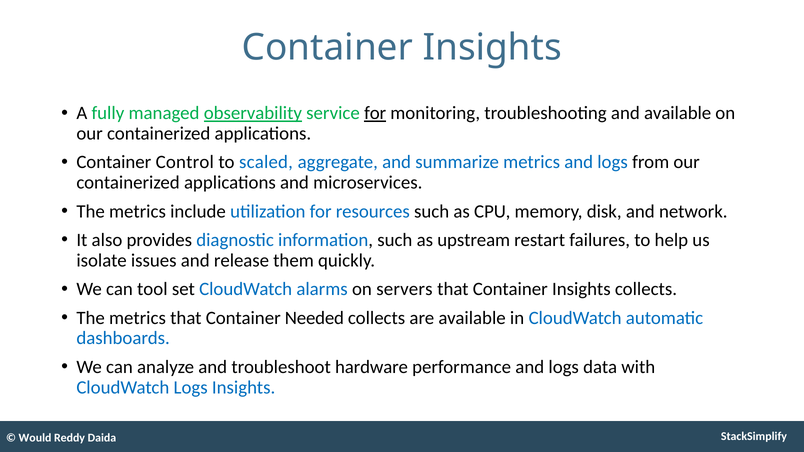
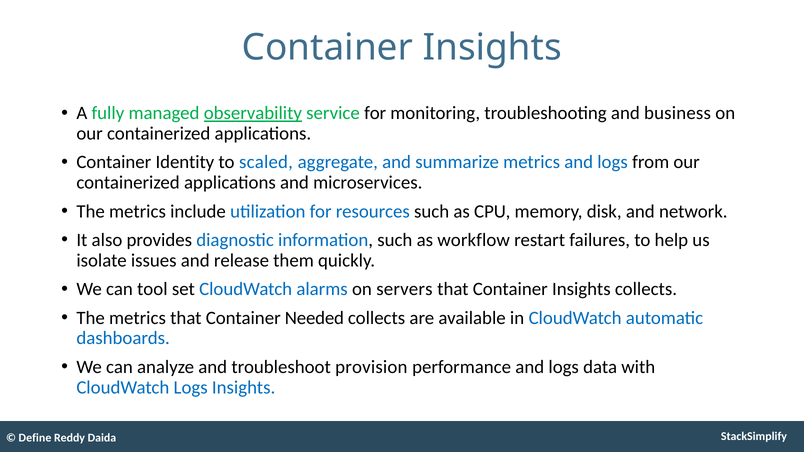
for underline: present -> none (375, 113)
and available: available -> business (677, 113)
Control: Control -> Identity (185, 162)
upstream: upstream -> workflow (474, 240)
hardware: hardware -> provision (371, 367)
Would: Would -> Define (35, 438)
